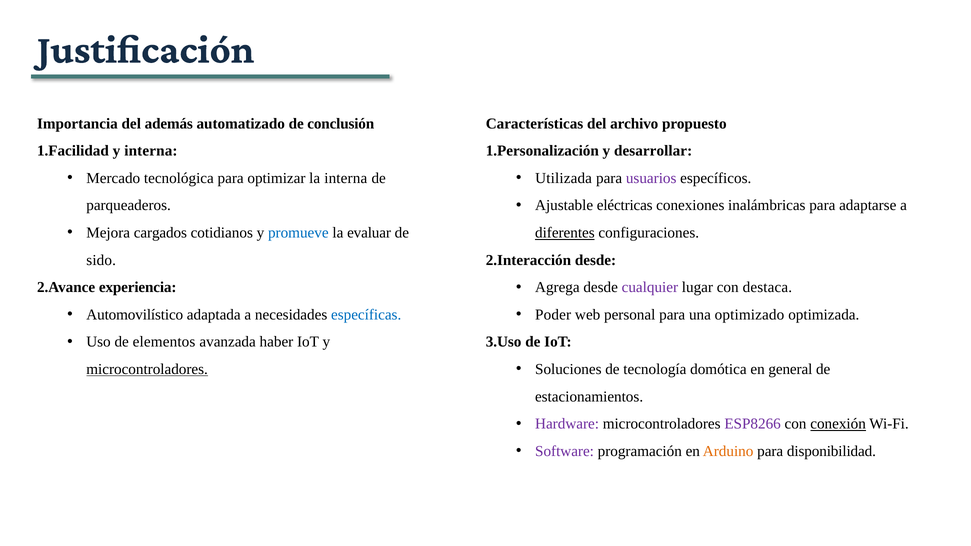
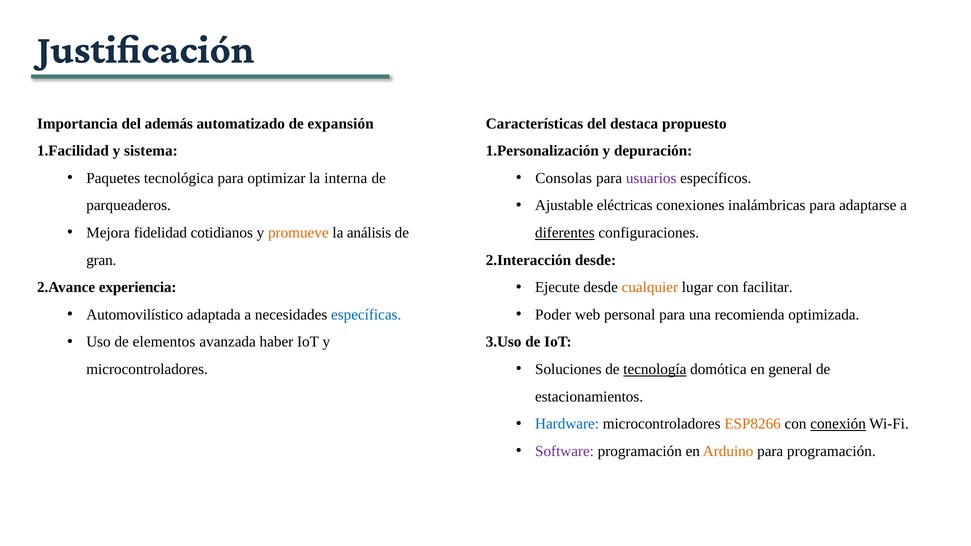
conclusión: conclusión -> expansión (341, 124)
archivo: archivo -> destaca (634, 124)
y interna: interna -> sistema (151, 151)
desarrollar: desarrollar -> depuración (653, 151)
Mercado: Mercado -> Paquetes (113, 178)
Utilizada: Utilizada -> Consolas (564, 178)
cargados: cargados -> fidelidad (160, 233)
promueve colour: blue -> orange (298, 233)
evaluar: evaluar -> análisis (369, 233)
sido: sido -> gran (101, 260)
Agrega: Agrega -> Ejecute (557, 287)
cualquier colour: purple -> orange (650, 287)
destaca: destaca -> facilitar (768, 287)
optimizado: optimizado -> recomienda (750, 315)
tecnología underline: none -> present (655, 369)
microcontroladores underline: present -> none (147, 369)
Hardware colour: purple -> blue (567, 424)
ESP8266 colour: purple -> orange (753, 424)
para disponibilidad: disponibilidad -> programación (831, 451)
